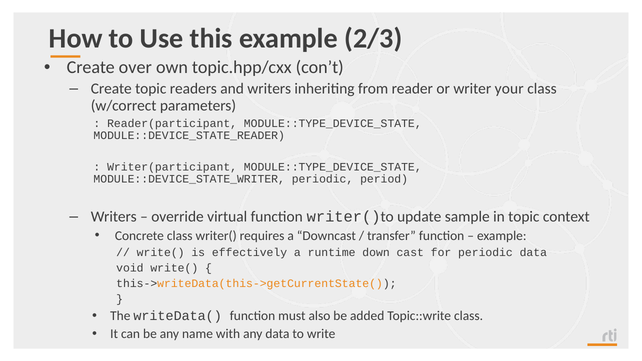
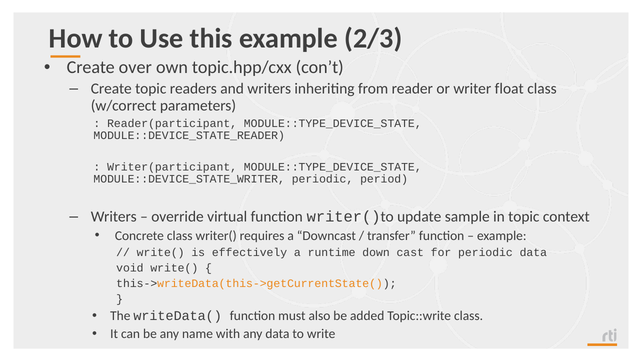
your: your -> float (509, 89)
